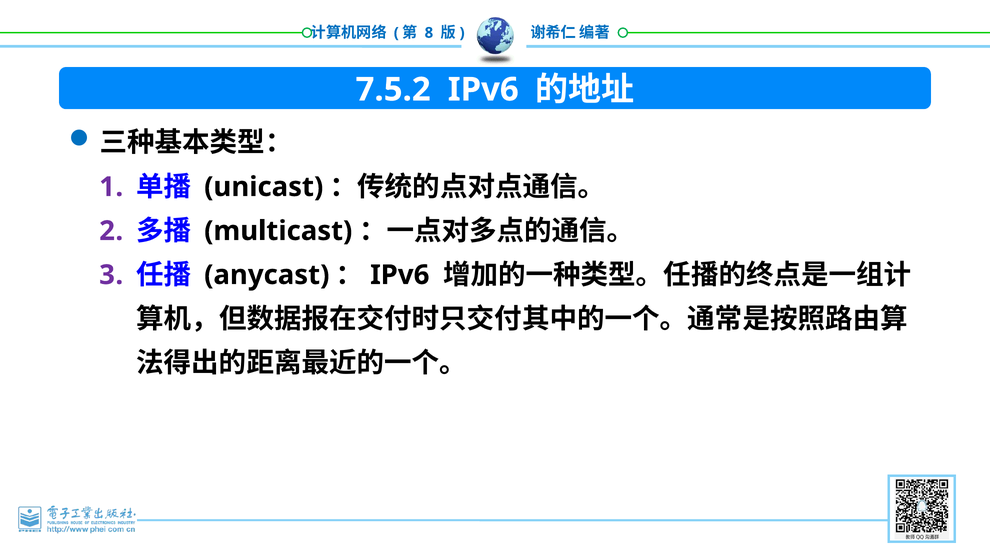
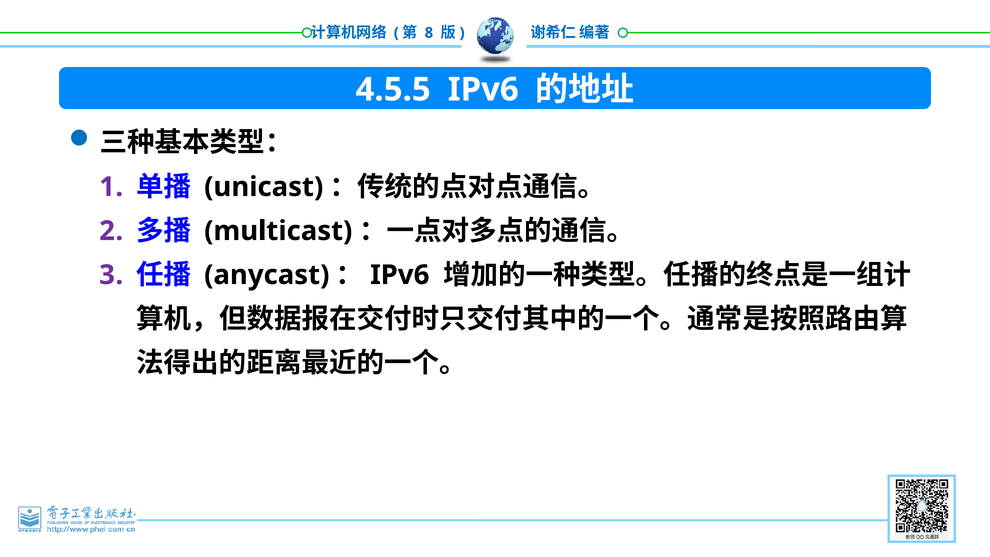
7.5.2: 7.5.2 -> 4.5.5 (393, 90)
